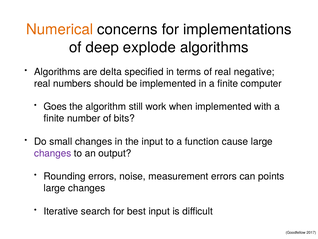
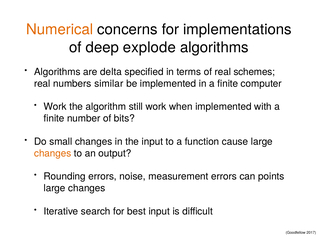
negative: negative -> schemes (254, 72)
should: should -> similar (109, 83)
Goes: Goes -> Work (55, 106)
changes colour: purple -> orange (53, 153)
